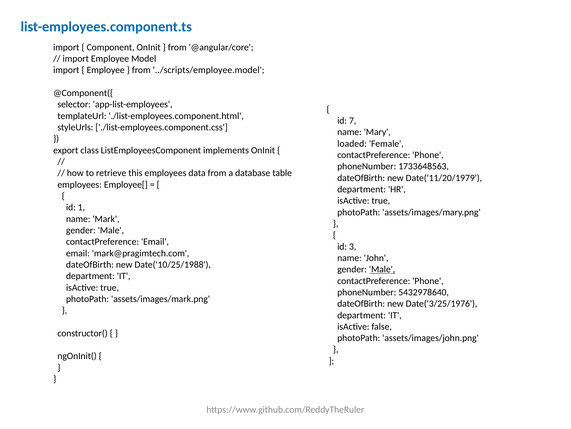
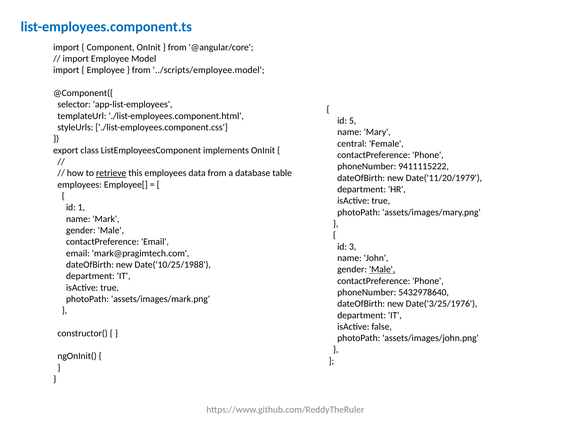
7: 7 -> 5 (353, 121)
loaded: loaded -> central (352, 143)
1733648563: 1733648563 -> 9411115222 (424, 166)
retrieve underline: none -> present (111, 173)
